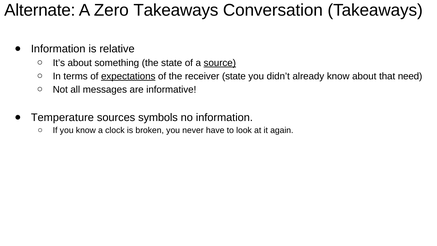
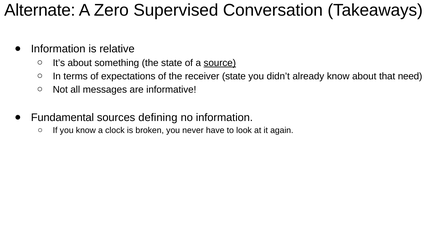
Zero Takeaways: Takeaways -> Supervised (176, 10)
expectations underline: present -> none (128, 76)
Temperature: Temperature -> Fundamental (62, 117)
symbols: symbols -> defining (158, 117)
